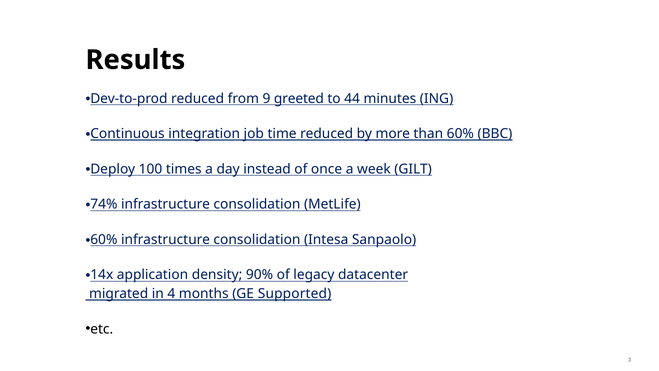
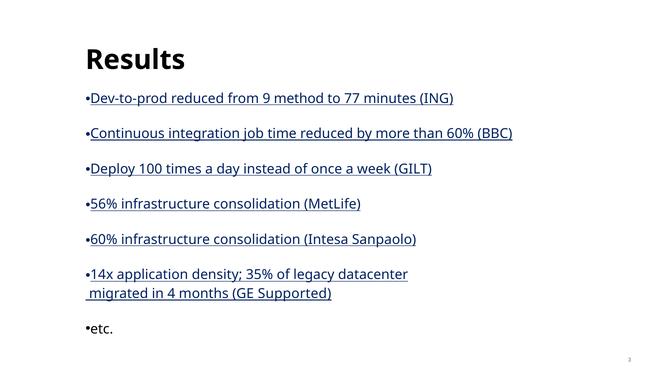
greeted: greeted -> method (299, 98)
44: 44 -> 77 (352, 98)
74%: 74% -> 56% (104, 204)
90%: 90% -> 35% (259, 275)
